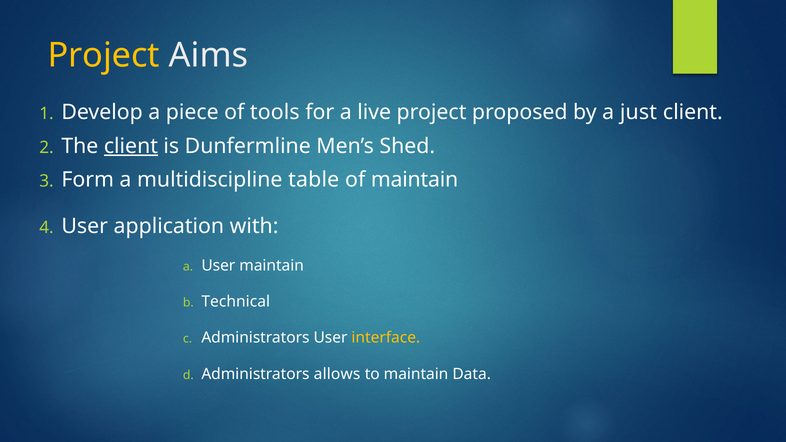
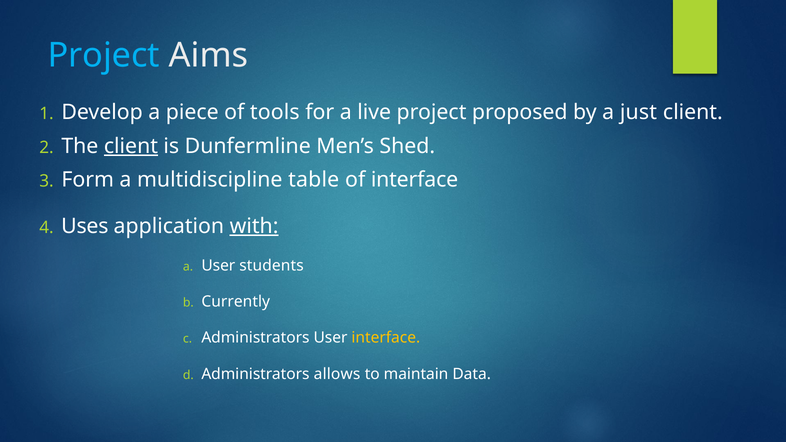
Project colour: yellow -> light blue (104, 55)
of maintain: maintain -> interface (415, 180)
User: User -> Uses (85, 226)
with underline: none -> present (254, 226)
User maintain: maintain -> students (272, 265)
Technical: Technical -> Currently (236, 302)
